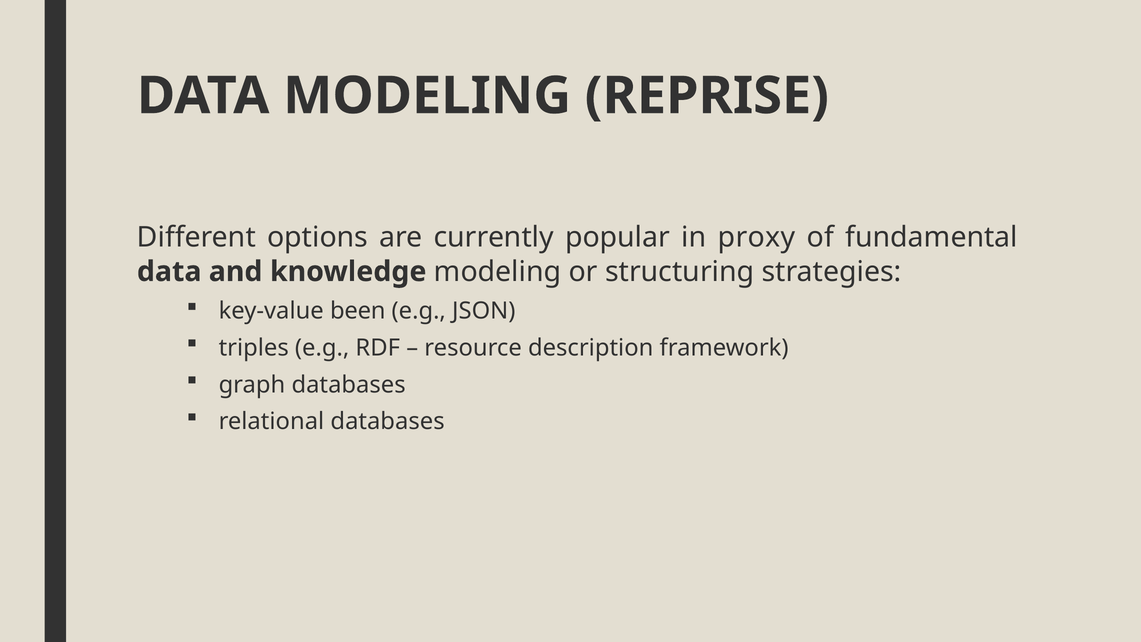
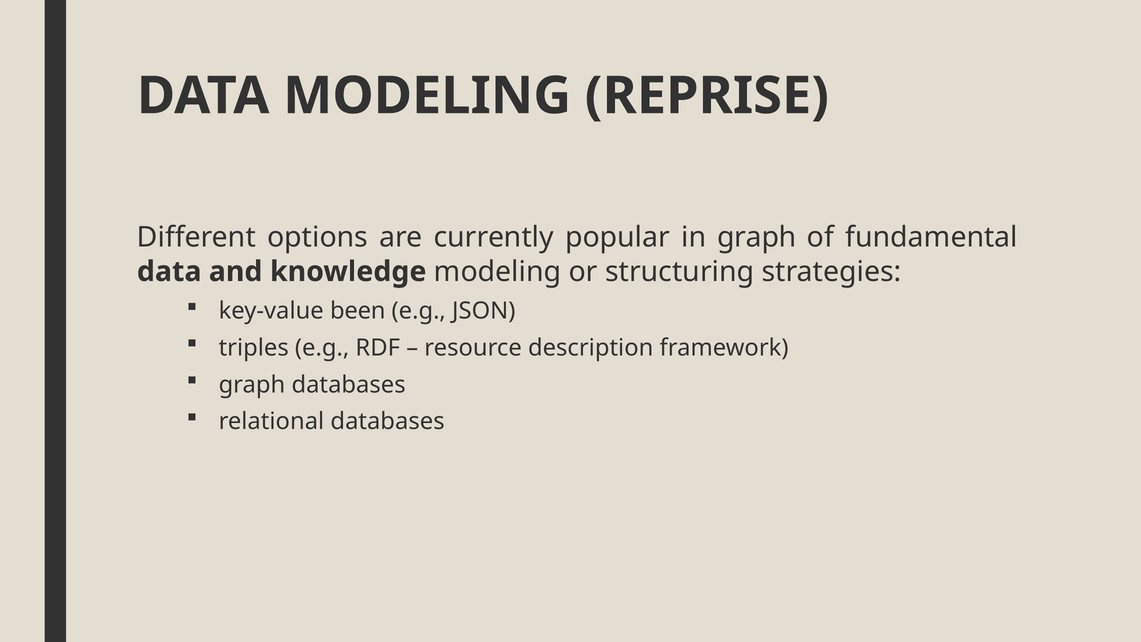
in proxy: proxy -> graph (757, 237)
